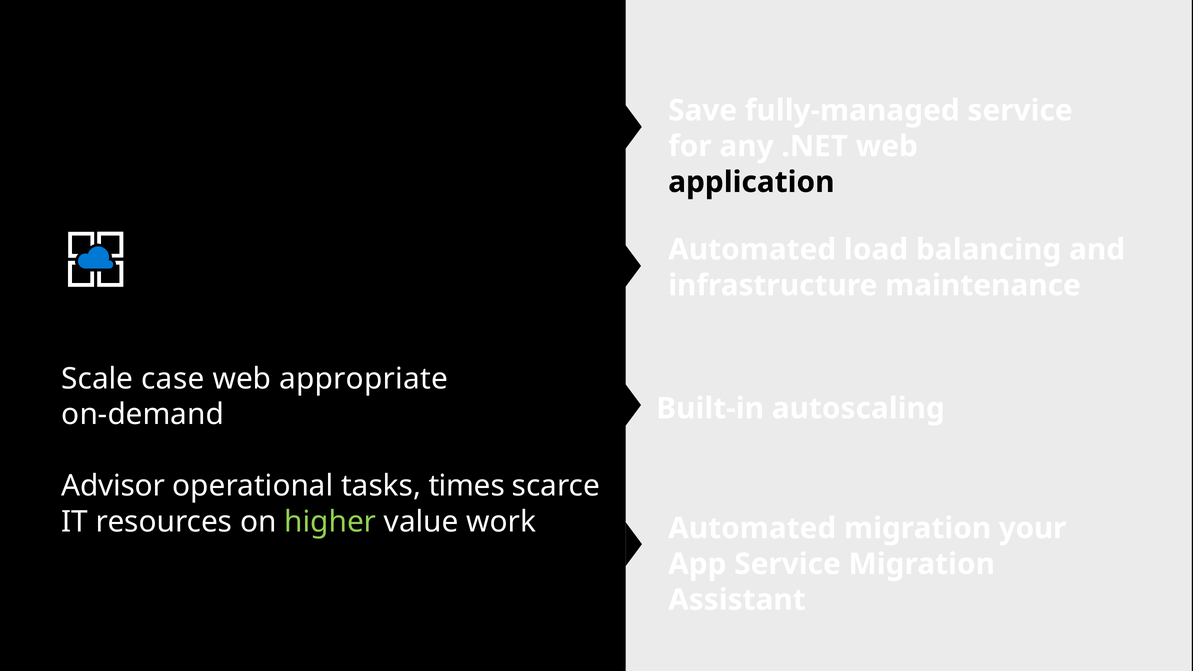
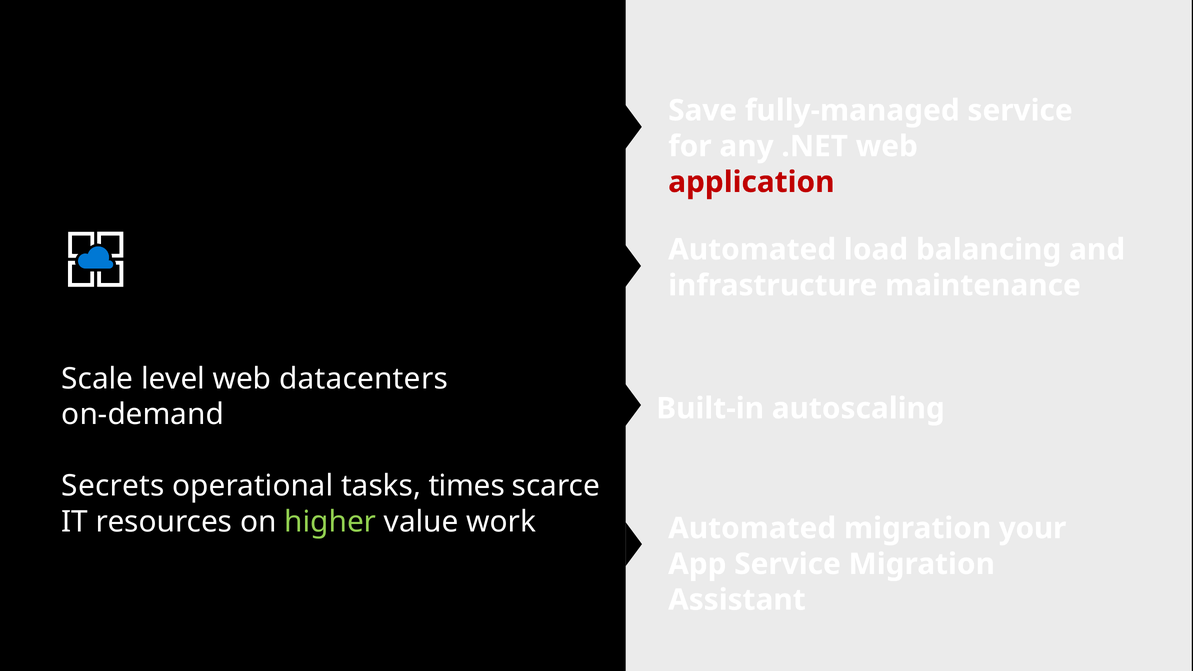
application colour: black -> red (751, 182)
case: case -> level (173, 379)
appropriate: appropriate -> datacenters (363, 379)
Advisor: Advisor -> Secrets (113, 486)
